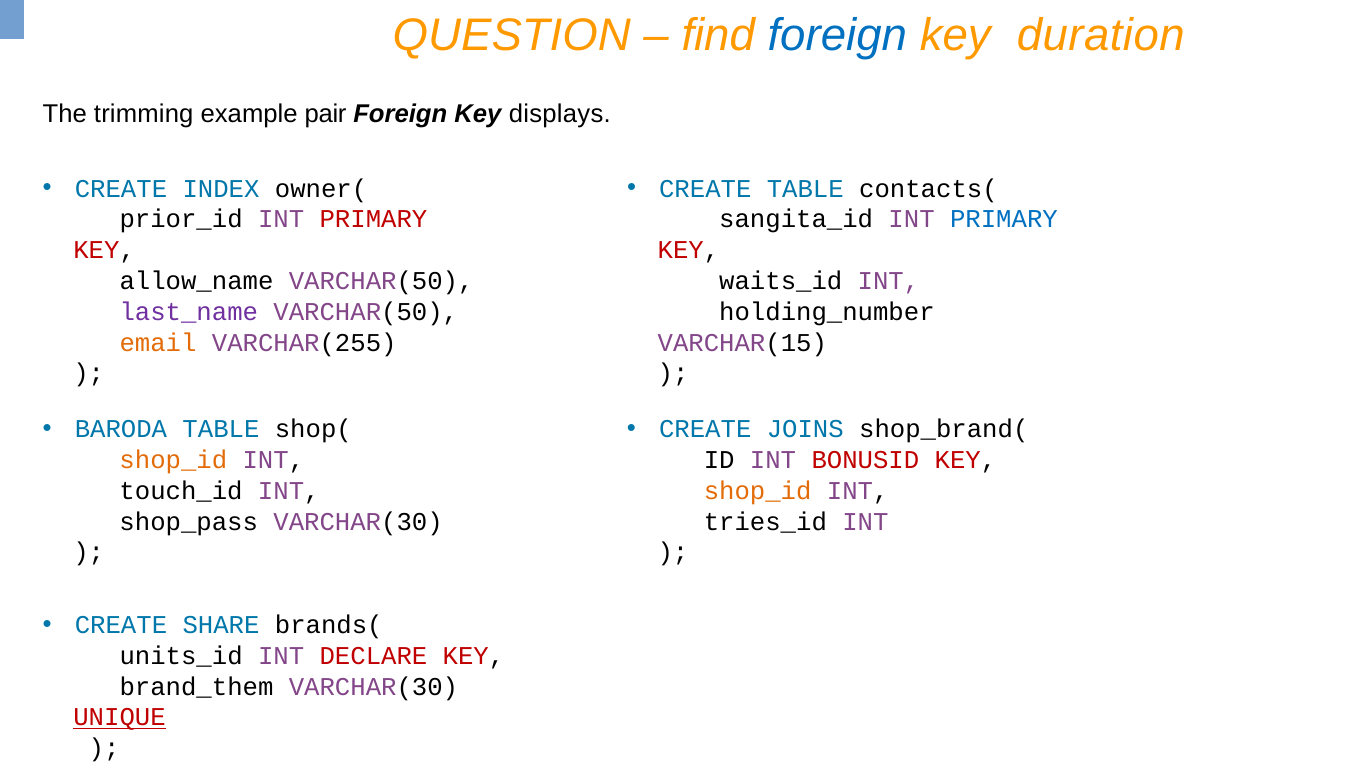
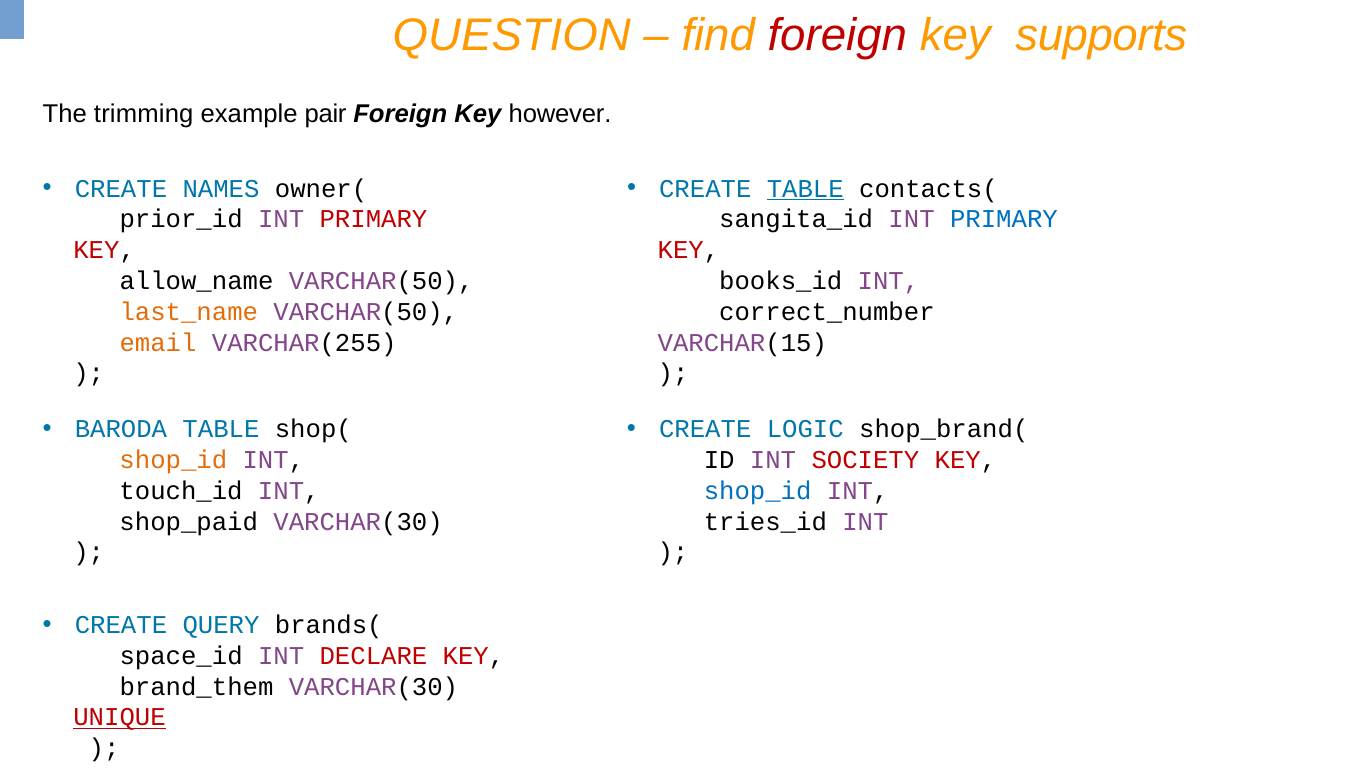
foreign colour: blue -> red (837, 36)
duration: duration -> supports (1101, 36)
displays: displays -> however (560, 114)
INDEX: INDEX -> NAMES (221, 188)
TABLE underline: none -> present (805, 188)
waits_id: waits_id -> books_id (781, 281)
last_name colour: purple -> orange (189, 312)
holding_number: holding_number -> correct_number (827, 312)
JOINS: JOINS -> LOGIC (805, 429)
BONUSID: BONUSID -> SOCIETY (865, 460)
shop_id colour: orange -> blue (758, 491)
shop_pass: shop_pass -> shop_paid (189, 521)
SHARE: SHARE -> QUERY (221, 625)
units_id: units_id -> space_id (181, 655)
